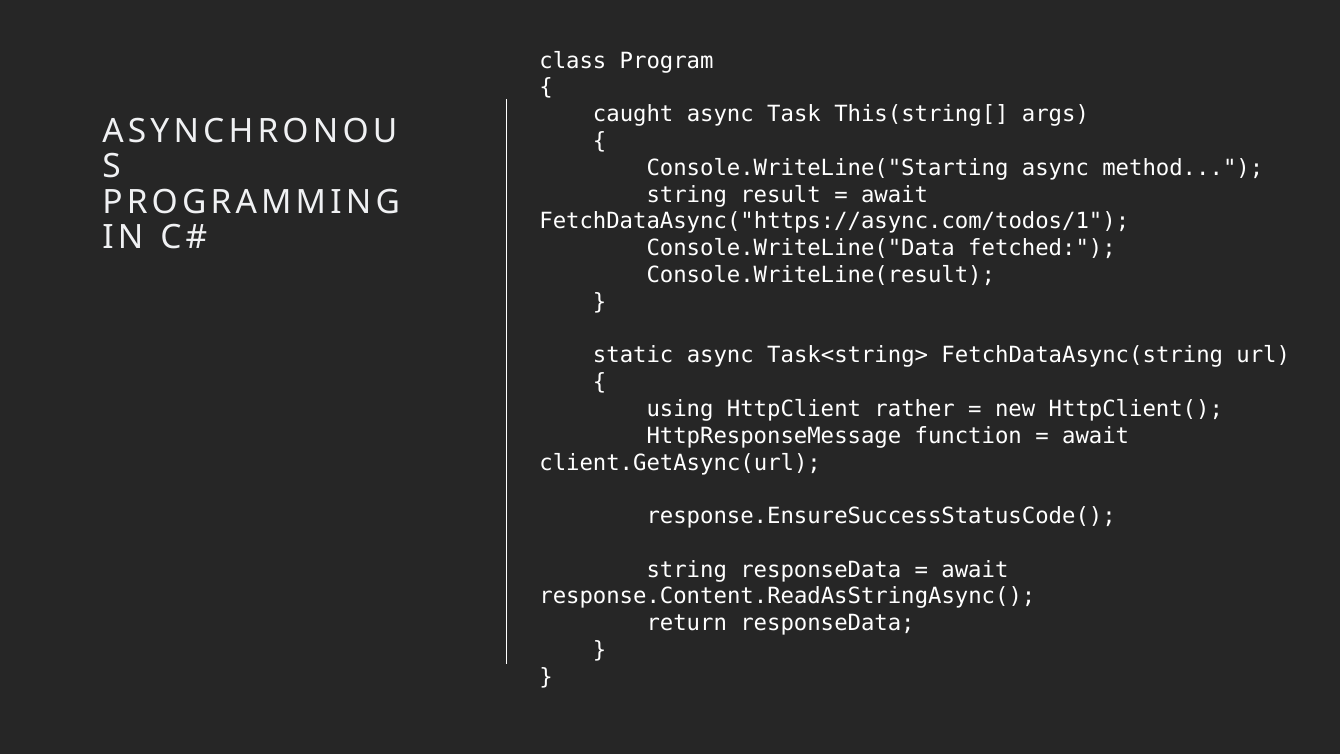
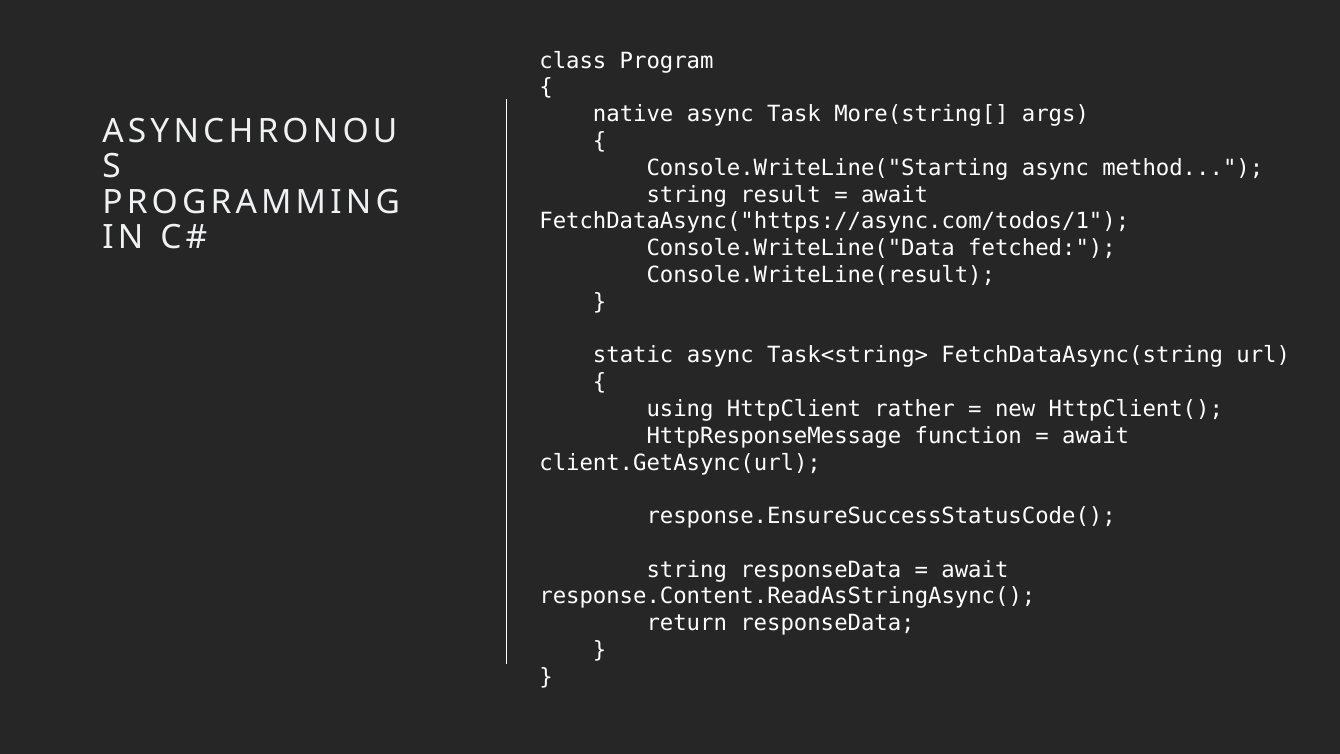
caught: caught -> native (633, 114)
This(string[: This(string[ -> More(string[ (921, 114)
